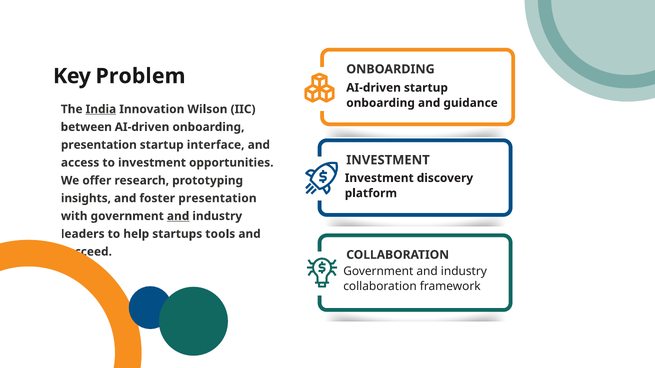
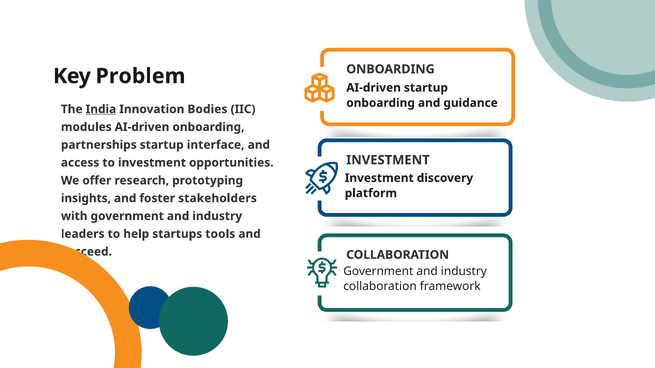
Wilson: Wilson -> Bodies (207, 109)
between: between -> modules (86, 127)
presentation: presentation -> partnerships (99, 145)
foster presentation: presentation -> stakeholders (217, 198)
and underline: present -> none (178, 216)
